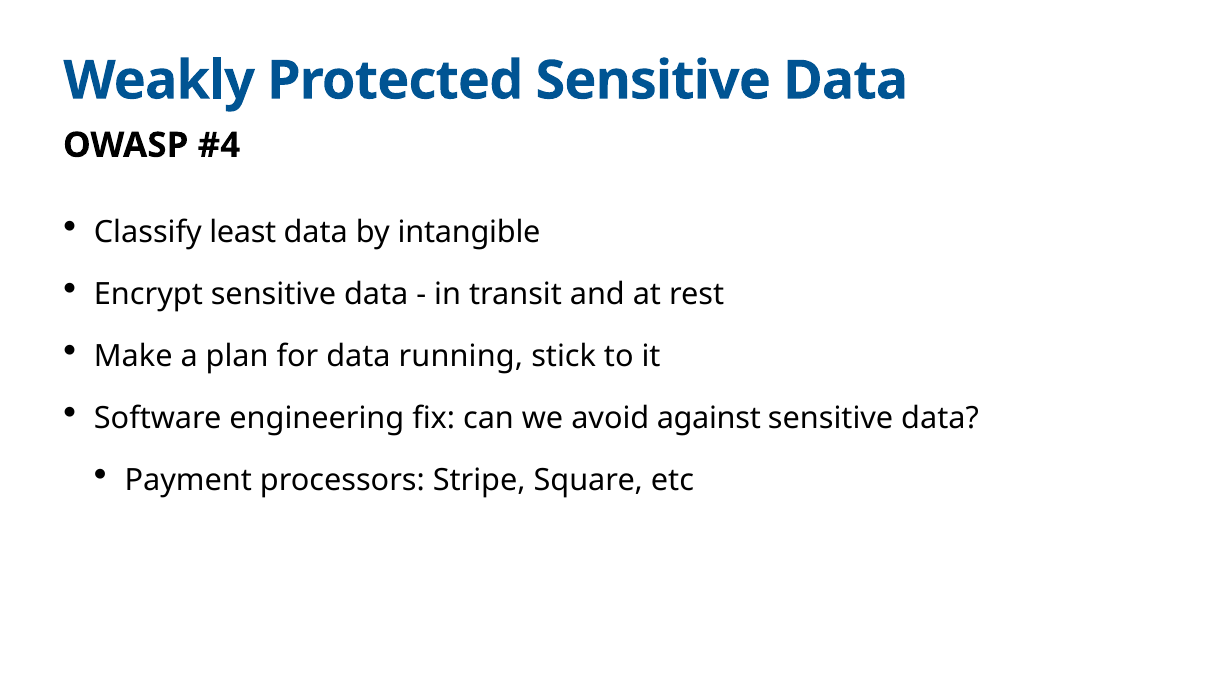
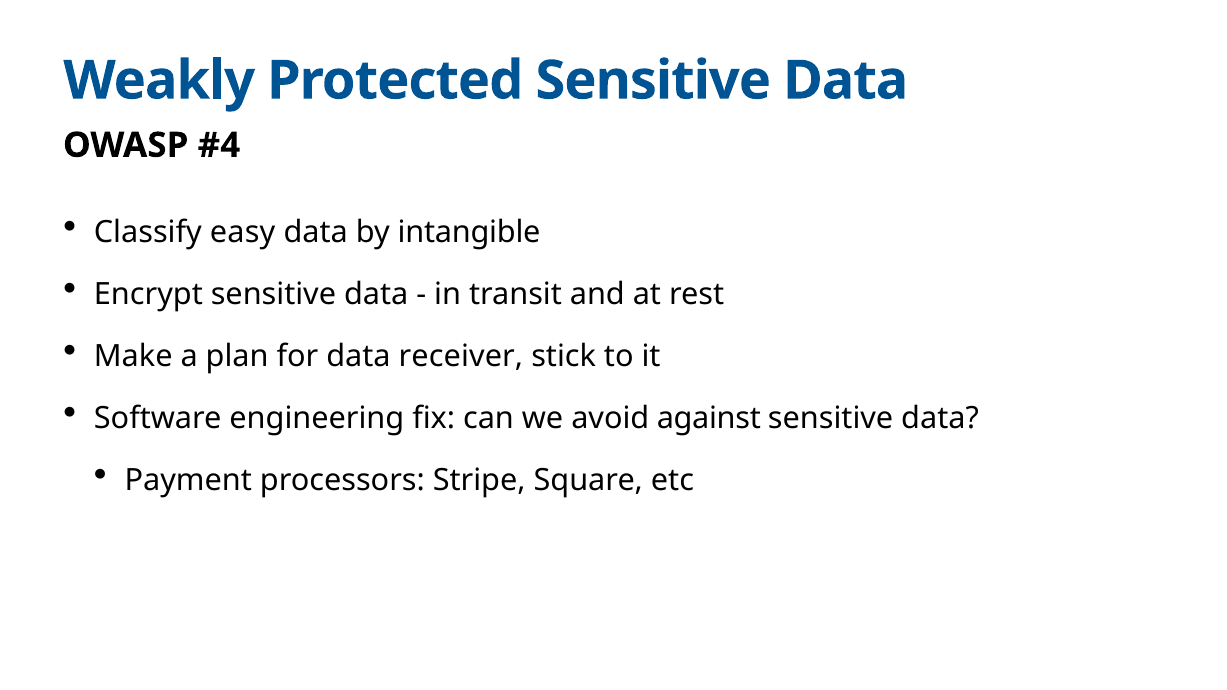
least: least -> easy (243, 233)
running: running -> receiver (461, 357)
